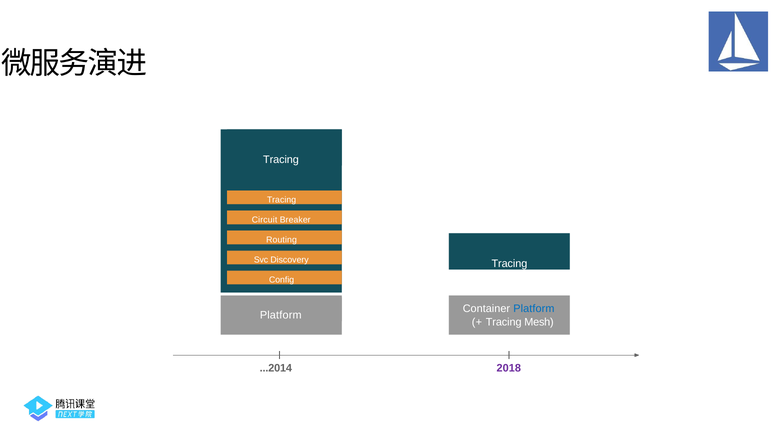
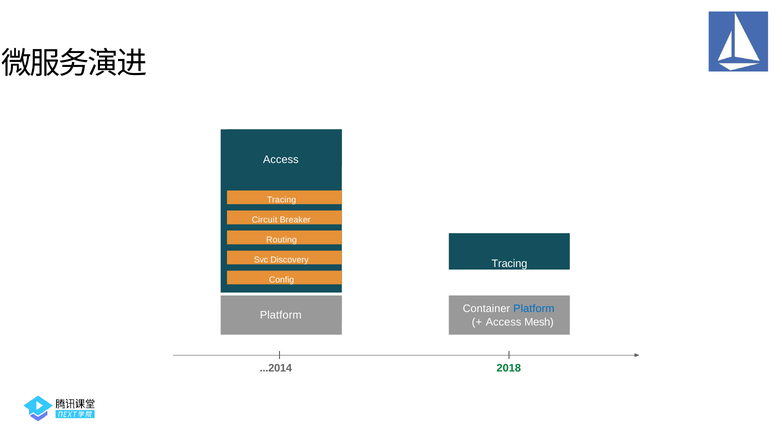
Tracing: Tracing -> Access (281, 160)
Tracing: Tracing -> Access (504, 322)
2018 colour: purple -> green (509, 368)
